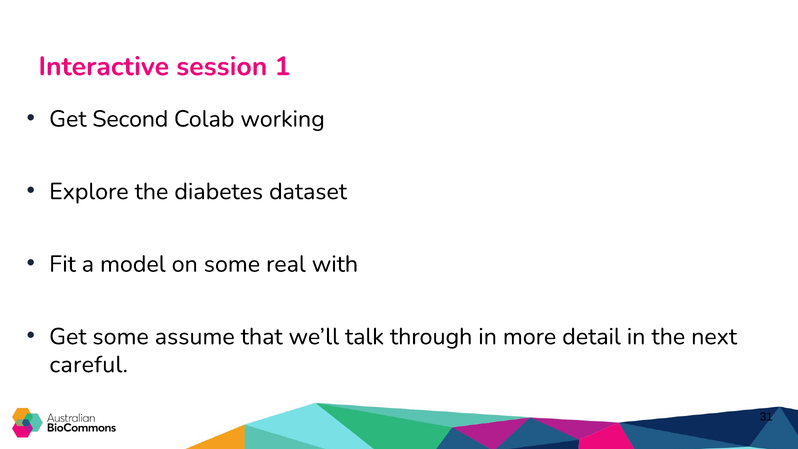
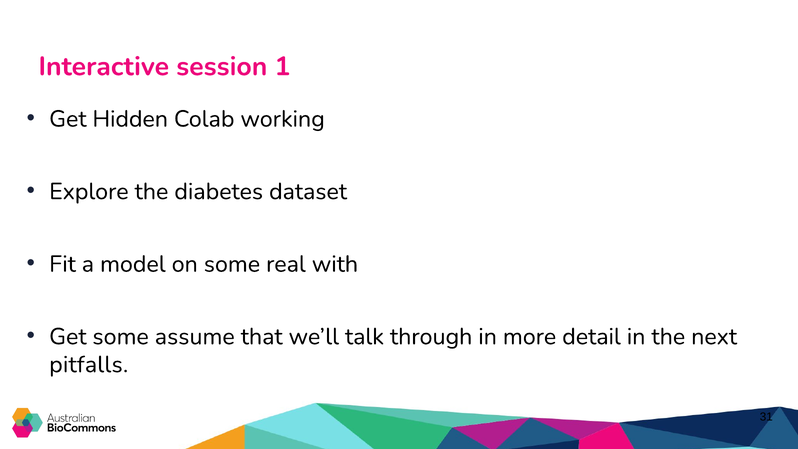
Second: Second -> Hidden (130, 119)
careful: careful -> pitfalls (89, 364)
